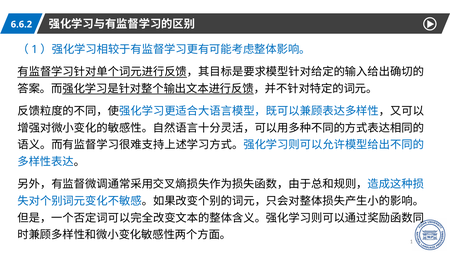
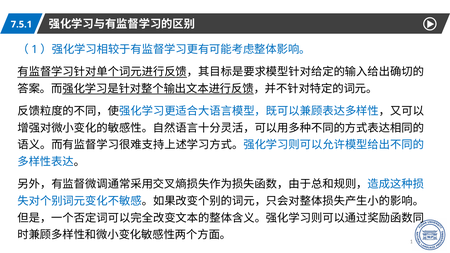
6.6.2: 6.6.2 -> 7.5.1 (21, 24)
